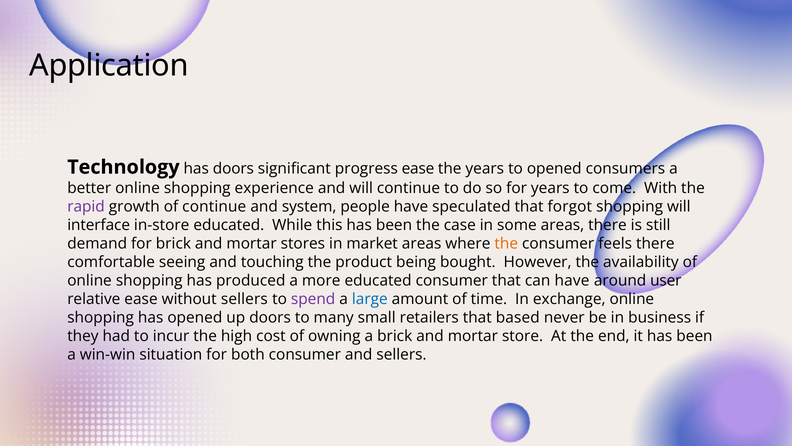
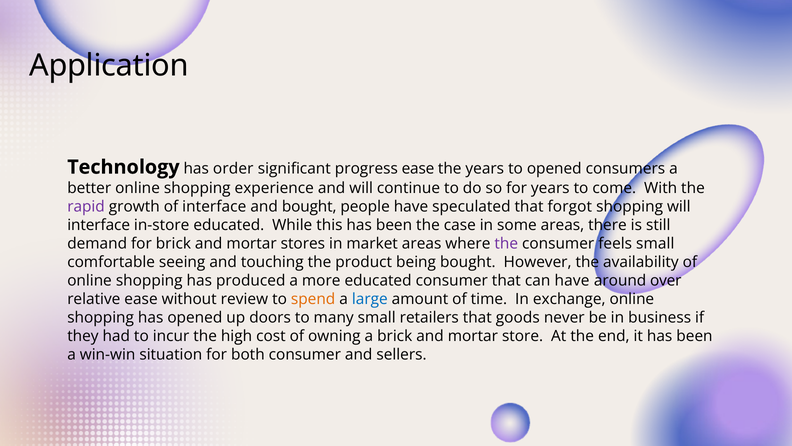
has doors: doors -> order (233, 168)
of continue: continue -> interface (214, 206)
and system: system -> bought (309, 206)
the colour: orange -> purple (506, 243)
feels there: there -> small (655, 243)
user: user -> over (666, 280)
without sellers: sellers -> review (244, 299)
spend colour: purple -> orange (313, 299)
based: based -> goods (518, 317)
